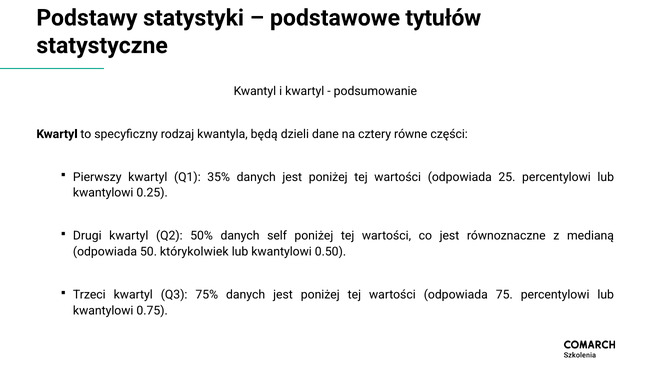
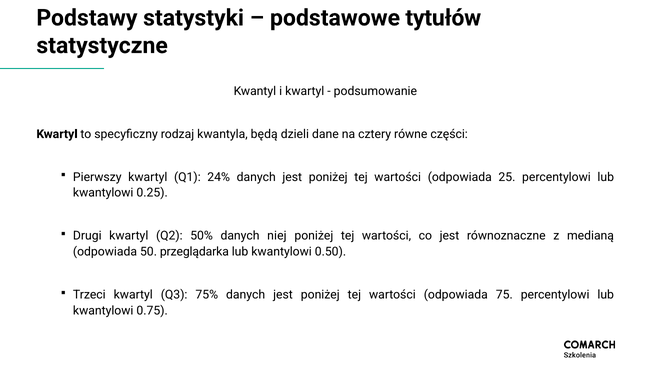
35%: 35% -> 24% (219, 177)
self: self -> niej (277, 236)
którykolwiek: którykolwiek -> przeglądarka (194, 252)
